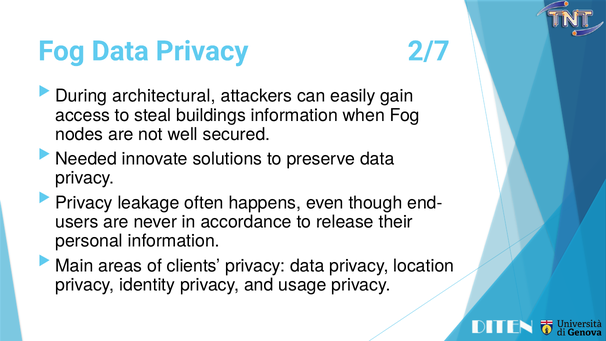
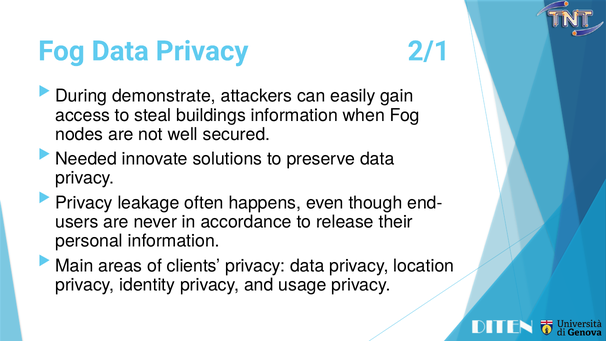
2/7: 2/7 -> 2/1 (429, 51)
architectural: architectural -> demonstrate (164, 96)
